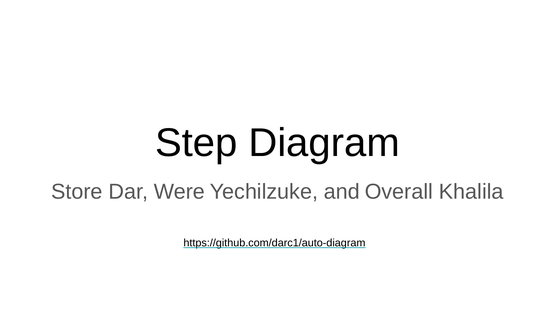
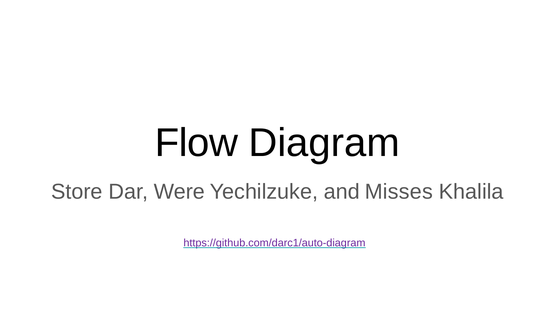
Step: Step -> Flow (196, 143)
Overall: Overall -> Misses (399, 192)
https://github.com/darc1/auto-diagram colour: black -> purple (274, 243)
